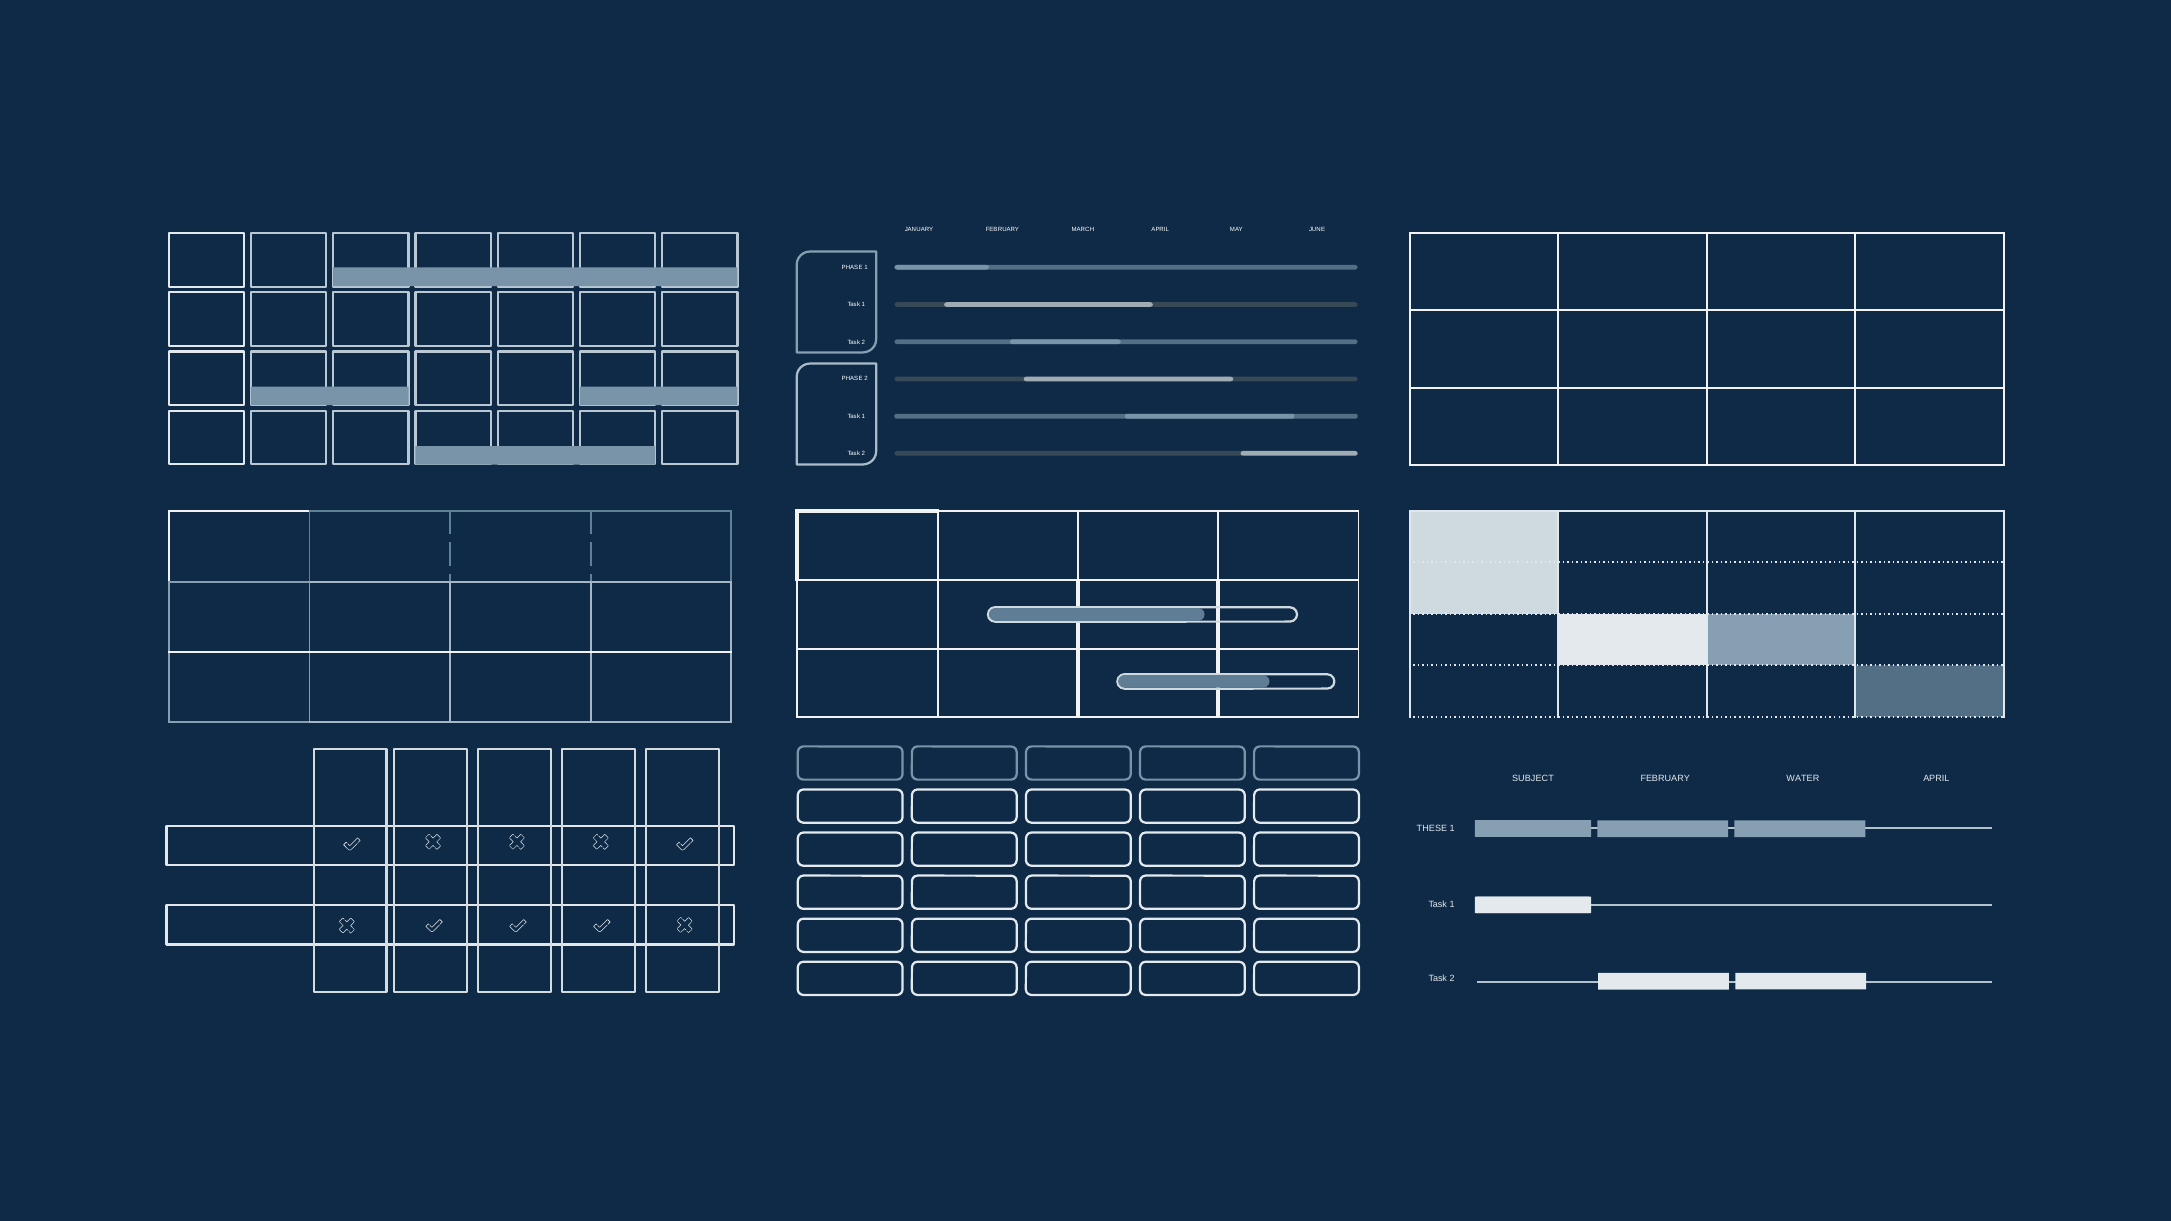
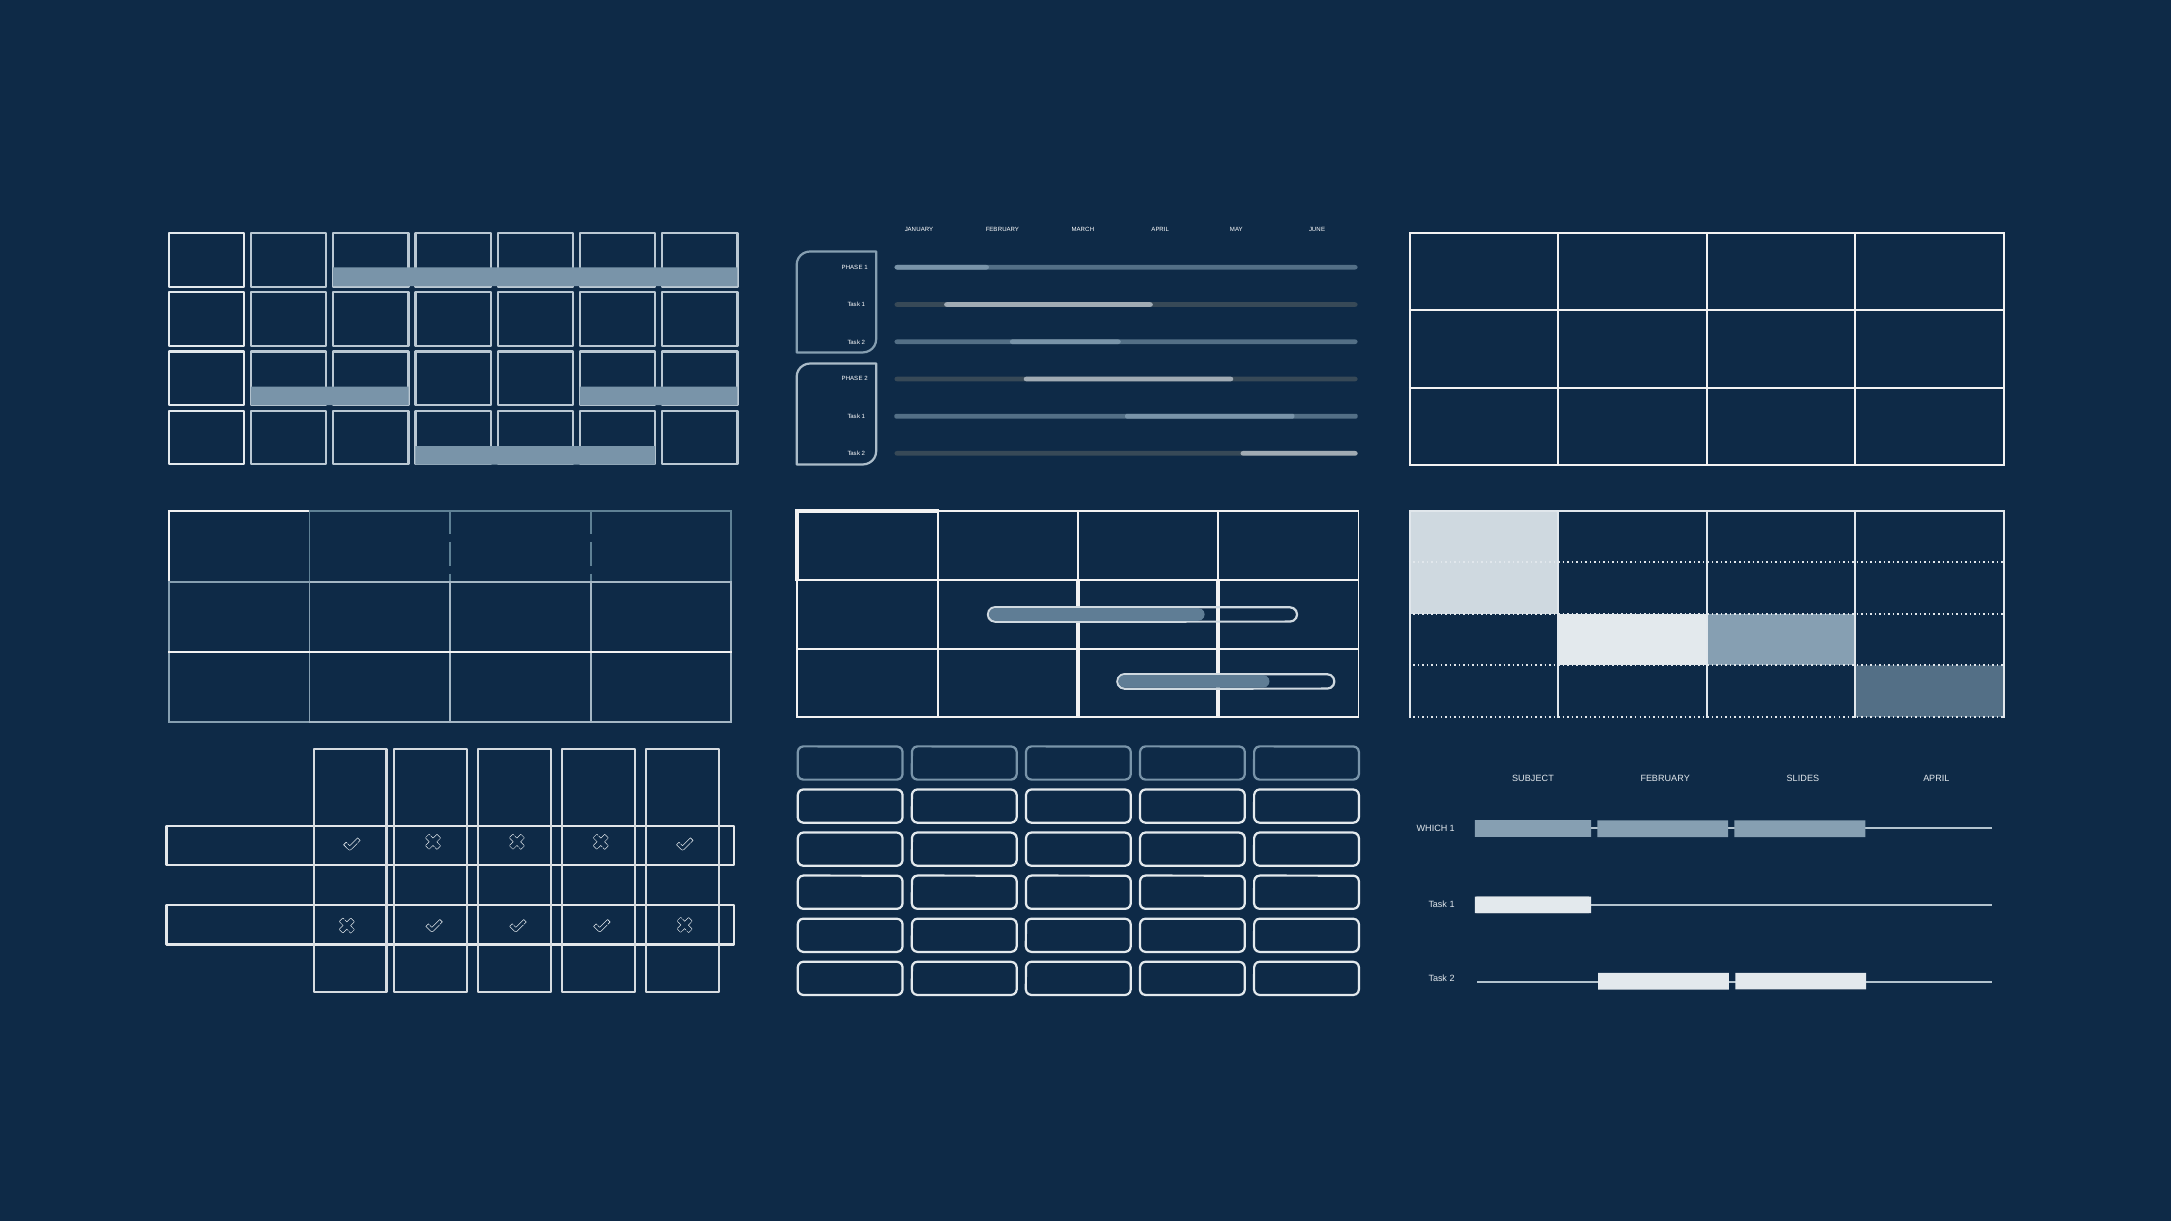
WATER: WATER -> SLIDES (1803, 779)
THESE: THESE -> WHICH (1432, 829)
